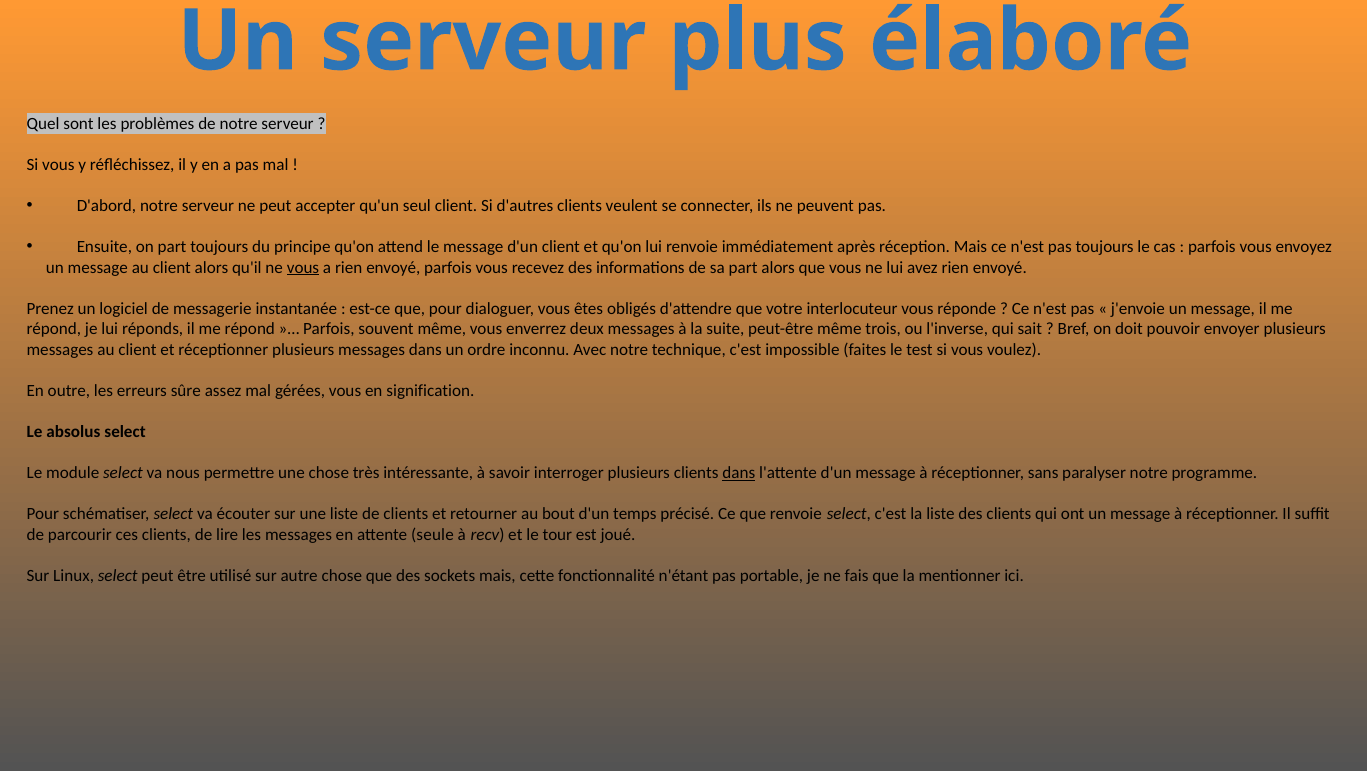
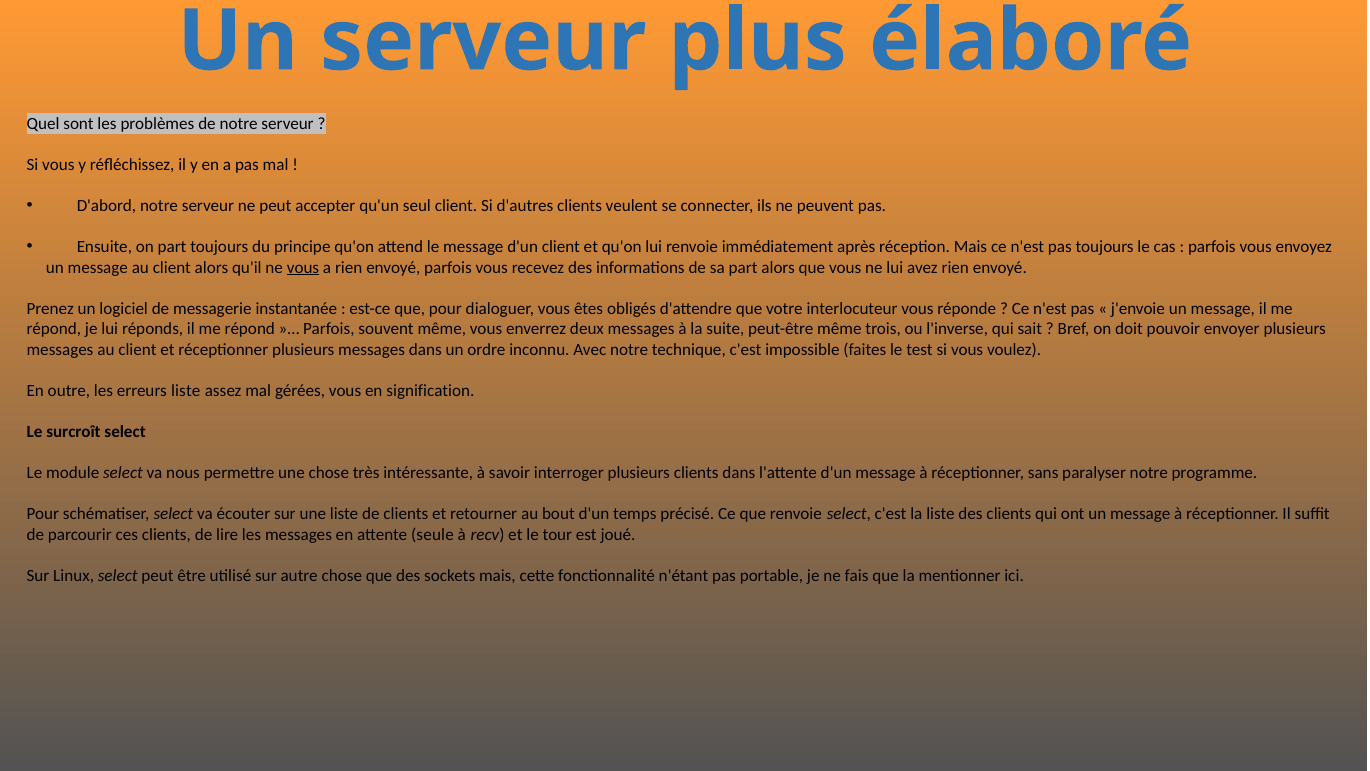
erreurs sûre: sûre -> liste (186, 391)
absolus: absolus -> surcroît (73, 432)
dans underline: present -> none (739, 473)
